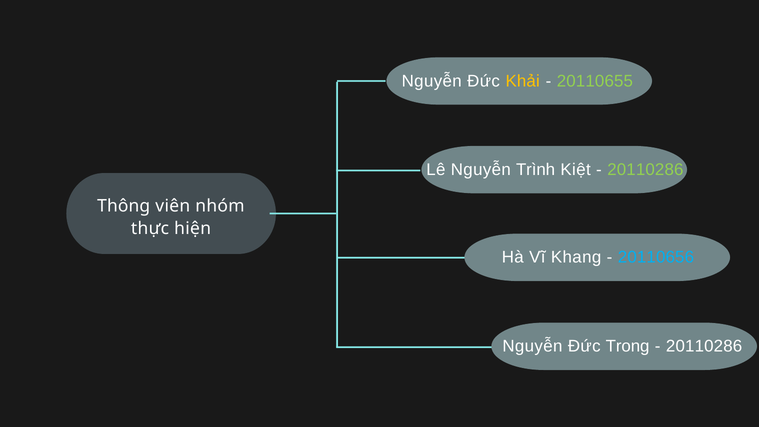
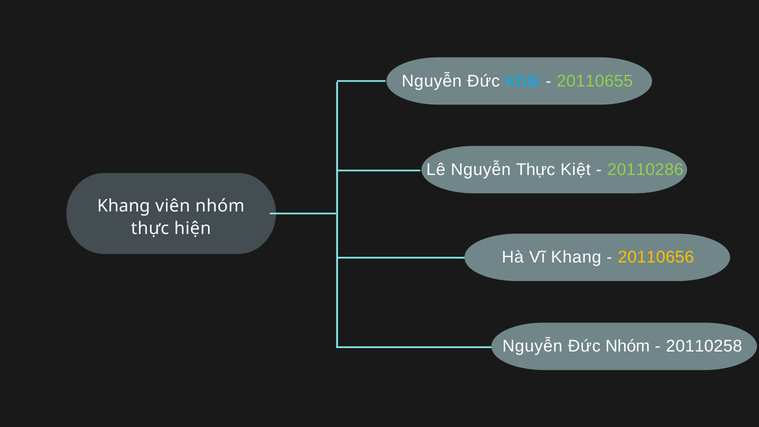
Khải colour: yellow -> light blue (523, 81)
Nguyễn Trình: Trình -> Thực (536, 170)
Thông: Thông -> Khang (124, 206)
20110656 colour: light blue -> yellow (656, 257)
Đức Trong: Trong -> Nhóm (628, 346)
20110286: 20110286 -> 20110258 (704, 346)
